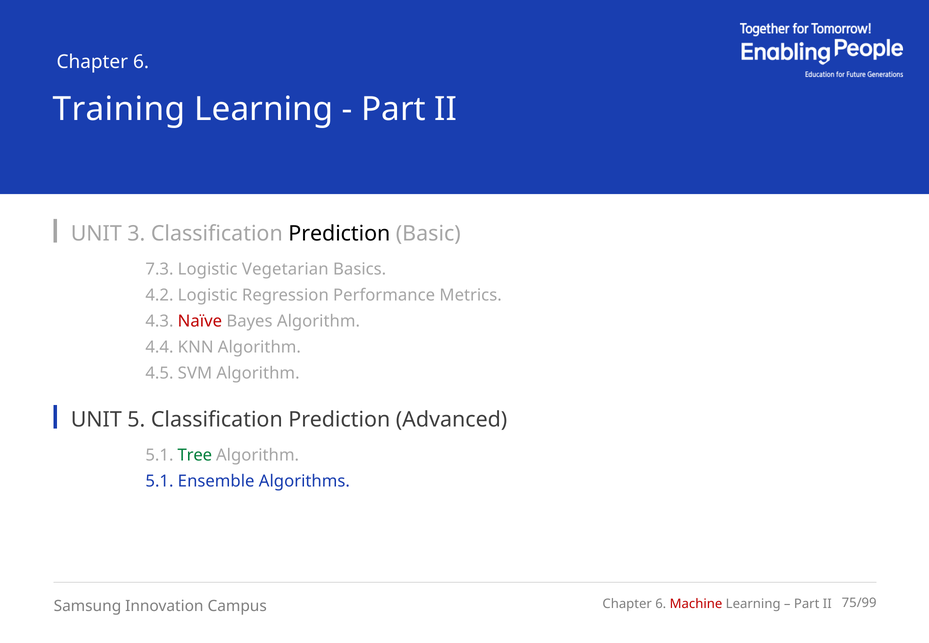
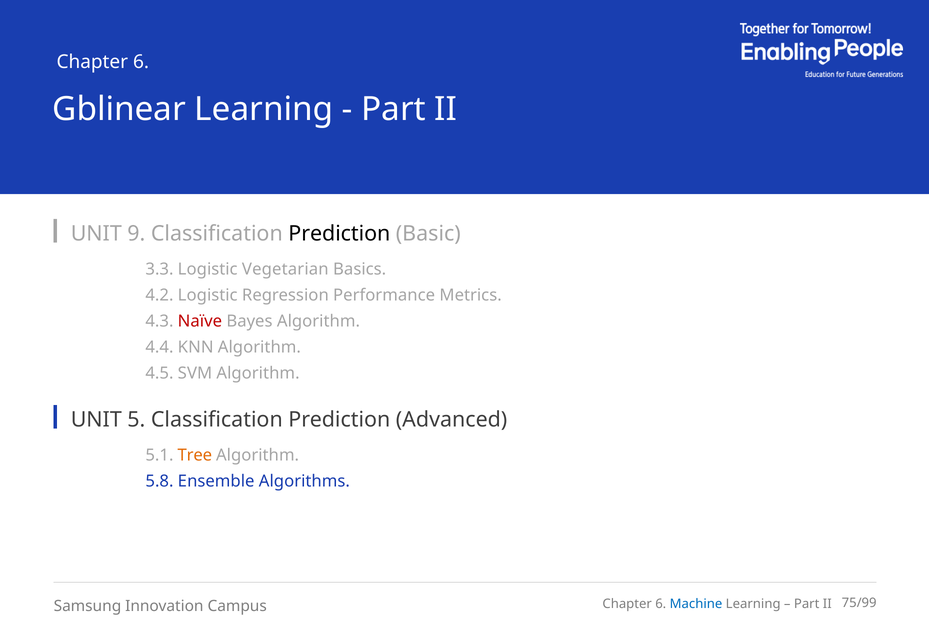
Training: Training -> Gblinear (119, 109)
3: 3 -> 9 (136, 234)
7.3: 7.3 -> 3.3 (159, 269)
Tree colour: green -> orange (195, 455)
5.1: 5.1 -> 5.8 (159, 481)
Machine colour: red -> blue (696, 604)
